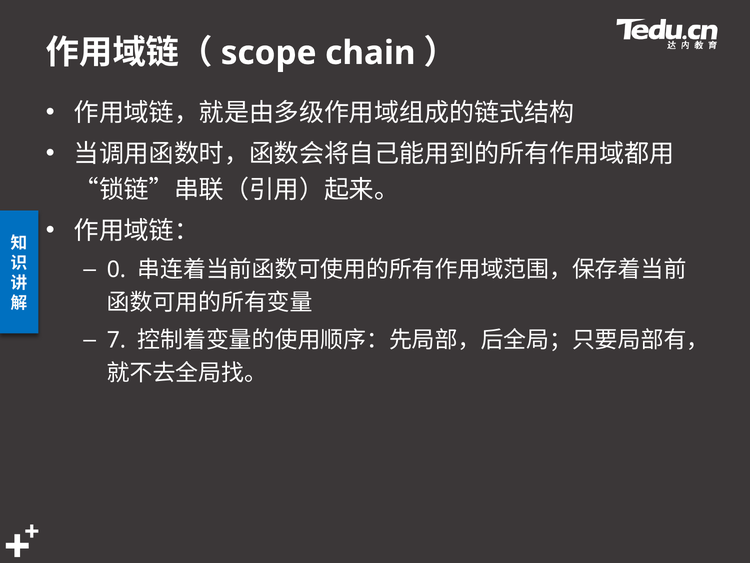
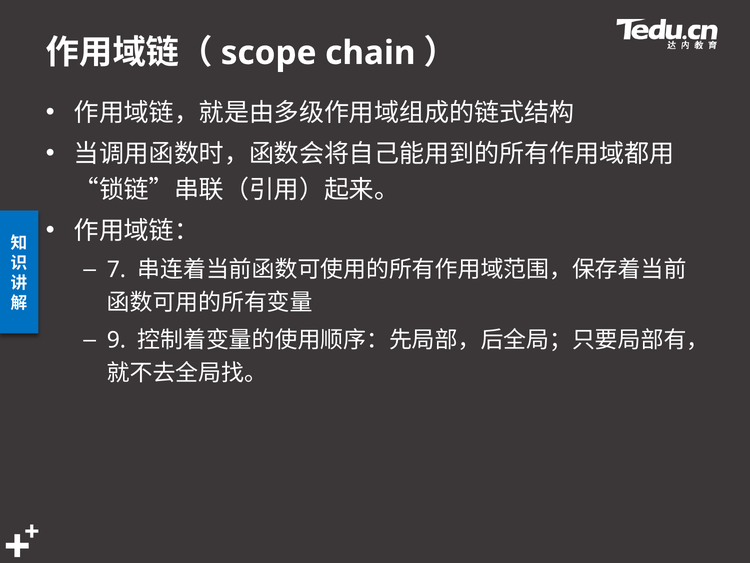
0: 0 -> 7 (116, 269)
7: 7 -> 9 (116, 340)
